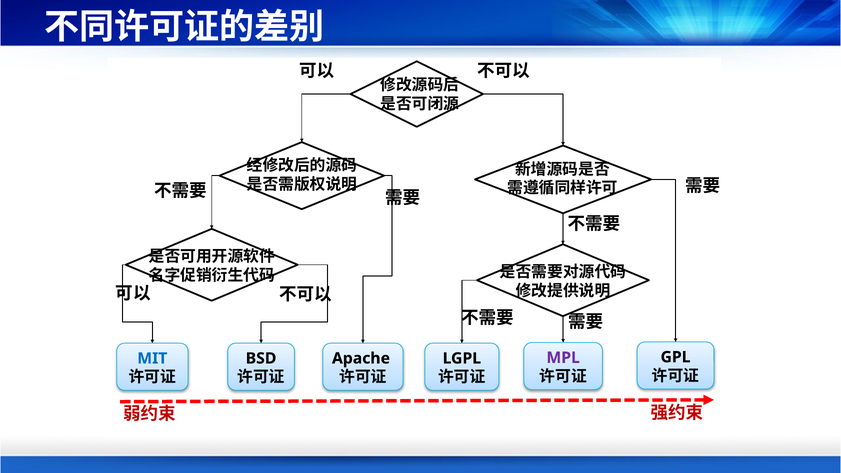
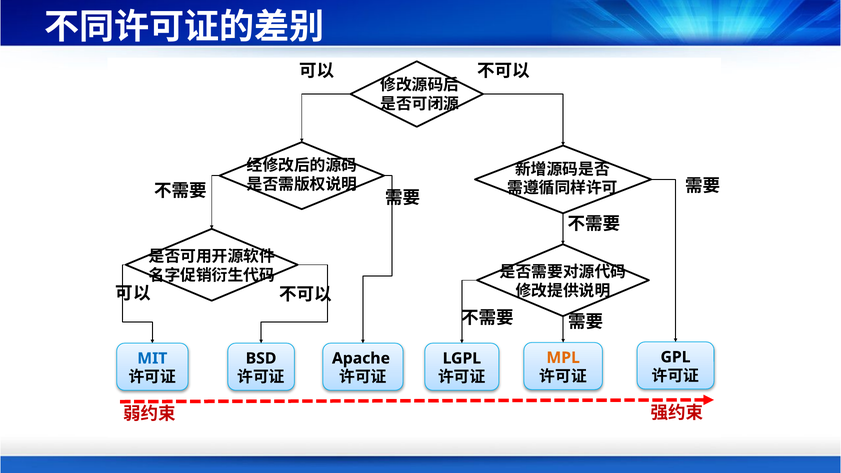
MPL colour: purple -> orange (563, 358)
